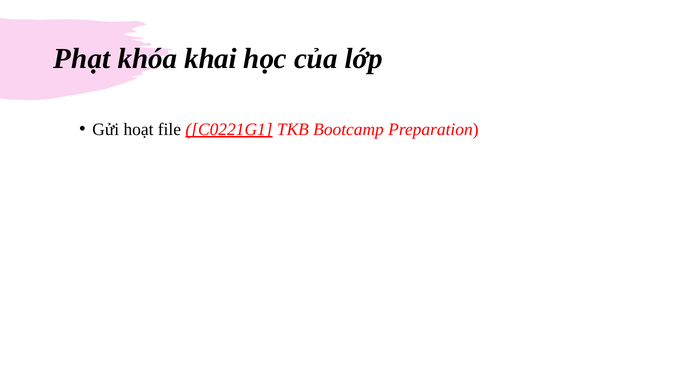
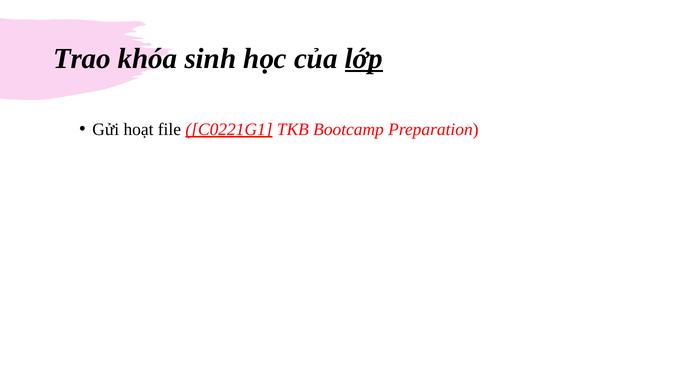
Phạt: Phạt -> Trao (82, 59)
khai: khai -> sinh (210, 59)
lớp underline: none -> present (364, 59)
